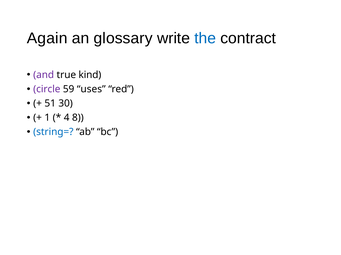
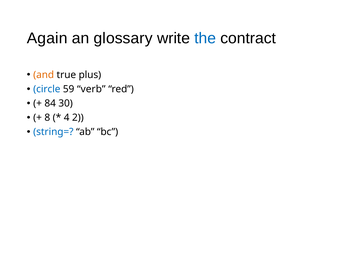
and colour: purple -> orange (44, 75)
kind: kind -> plus (90, 75)
circle colour: purple -> blue (47, 89)
uses: uses -> verb (91, 89)
51: 51 -> 84 (50, 104)
1: 1 -> 8 (47, 118)
8: 8 -> 2 (78, 118)
